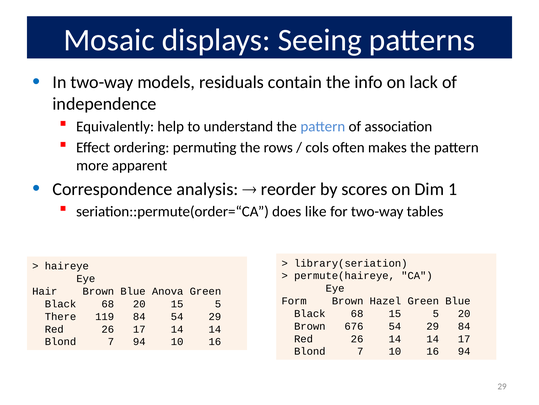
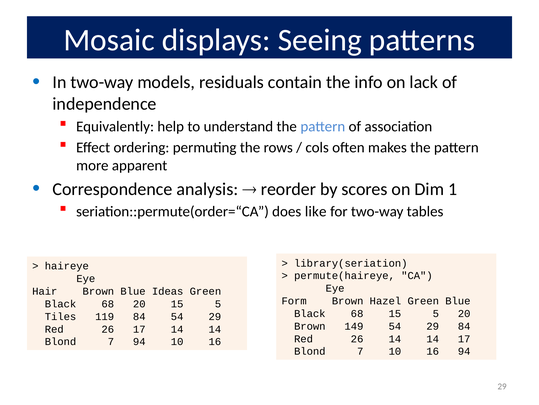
Anova: Anova -> Ideas (168, 291)
There: There -> Tiles (61, 316)
676: 676 -> 149 (354, 326)
